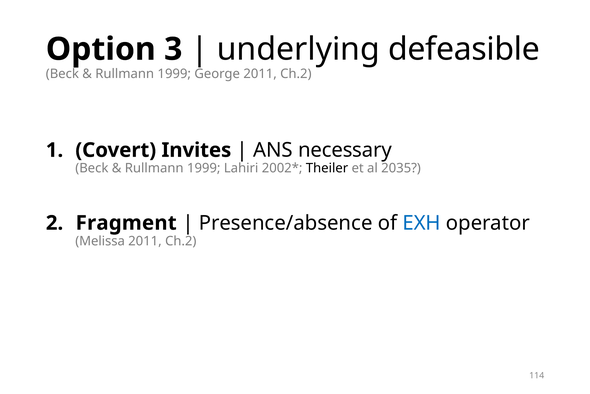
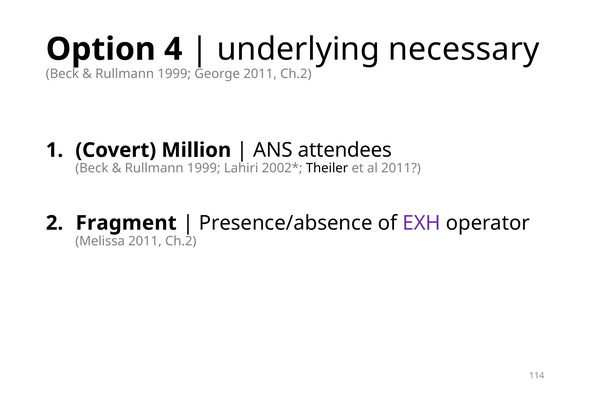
3: 3 -> 4 (173, 49)
defeasible: defeasible -> necessary (464, 49)
Invites: Invites -> Million (196, 150)
necessary: necessary -> attendees (345, 150)
al 2035: 2035 -> 2011 (401, 168)
EXH colour: blue -> purple (422, 223)
